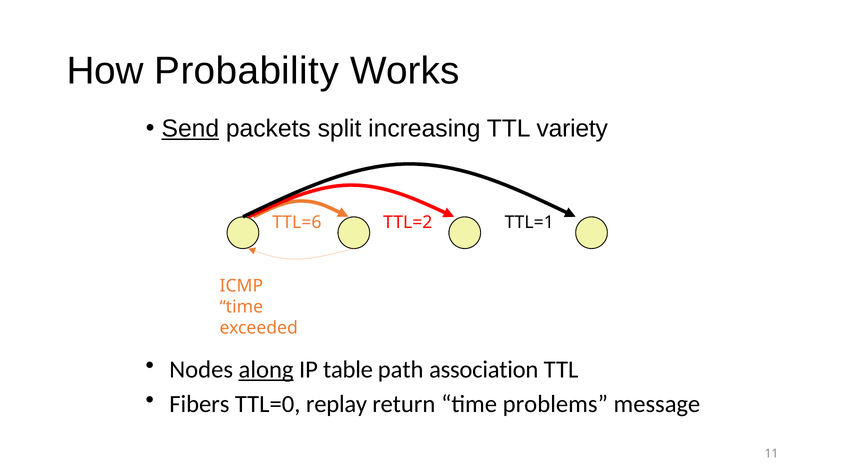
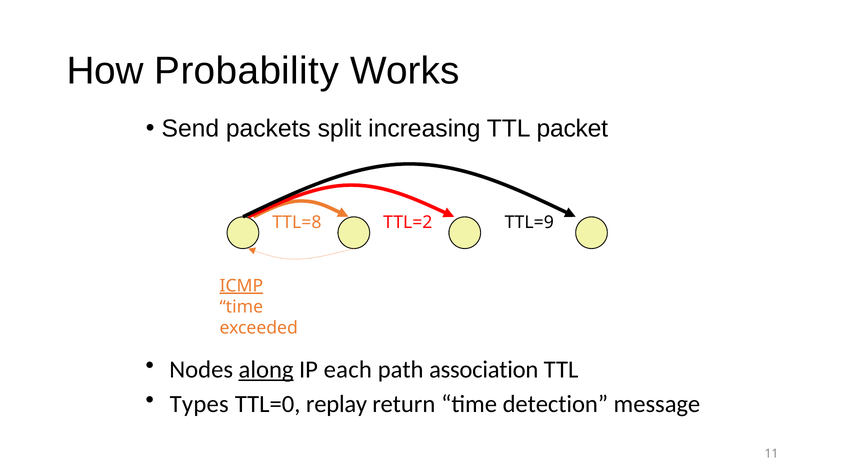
Send underline: present -> none (190, 128)
variety: variety -> packet (572, 128)
TTL=6: TTL=6 -> TTL=8 (297, 222)
TTL=1: TTL=1 -> TTL=9 (529, 222)
ICMP underline: none -> present (241, 285)
table: table -> each (348, 369)
Fibers: Fibers -> Types (199, 404)
problems: problems -> detection (555, 404)
